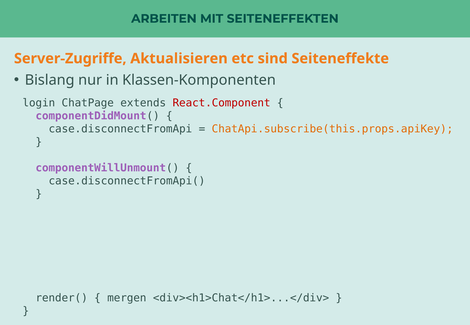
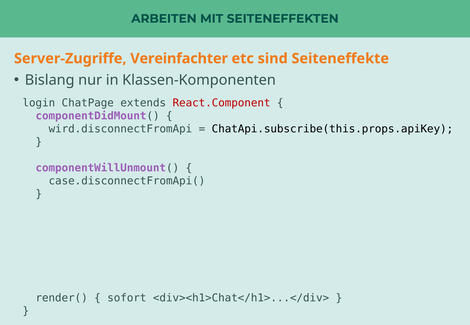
Aktualisieren: Aktualisieren -> Vereinfachter (179, 59)
case.disconnectFromApi: case.disconnectFromApi -> wird.disconnectFromApi (120, 129)
ChatApi.subscribe(this.props.apiKey colour: orange -> black (332, 129)
mergen: mergen -> sofort (127, 298)
